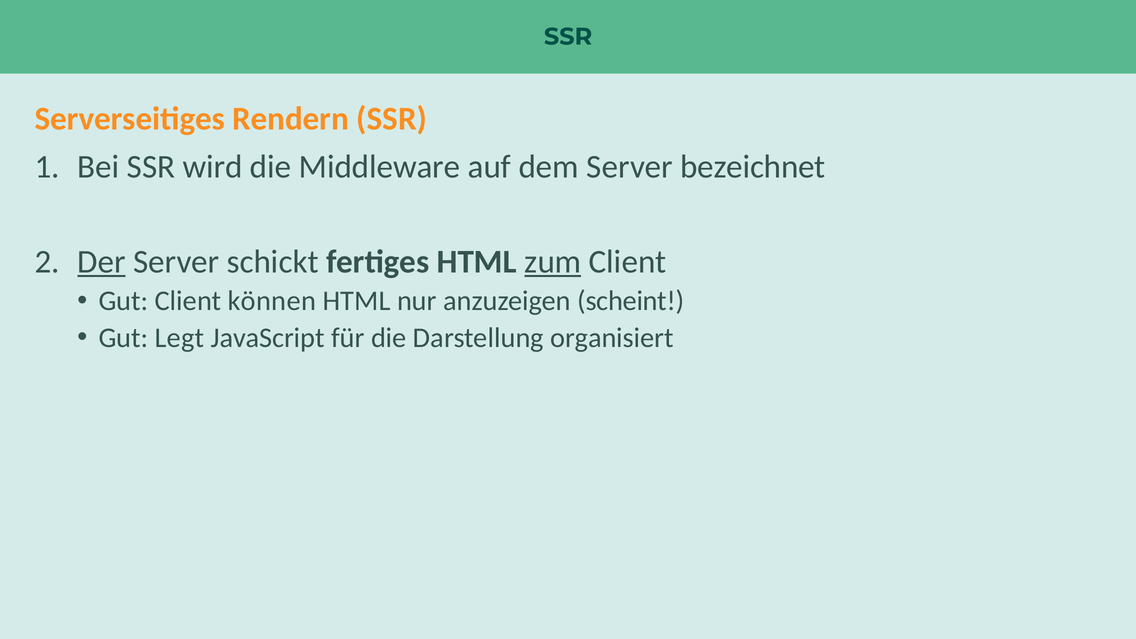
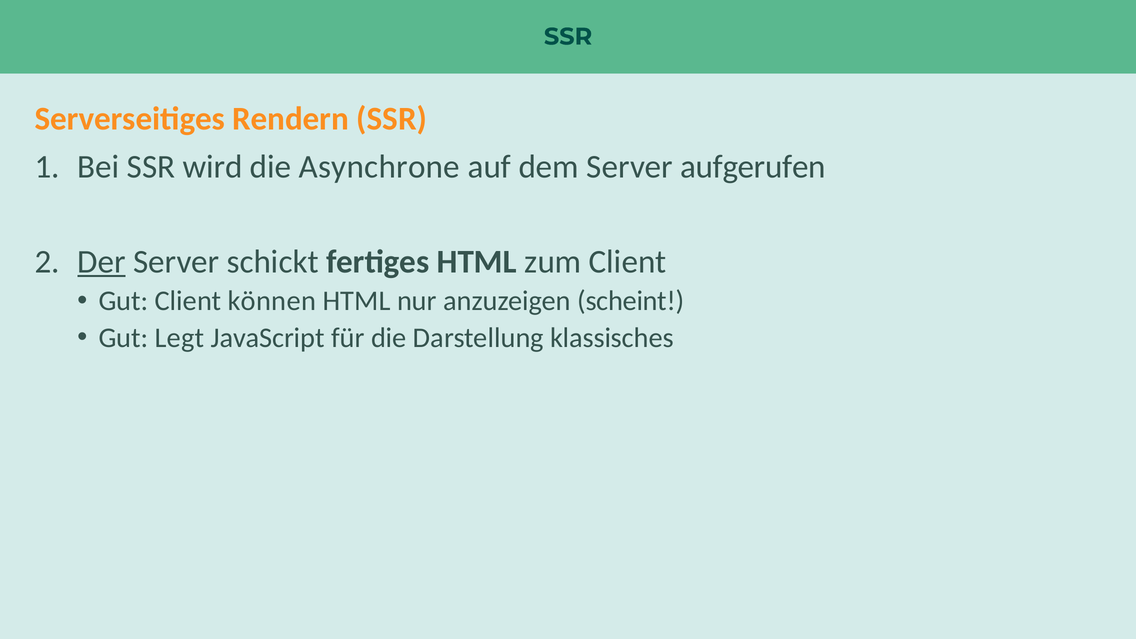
Middleware: Middleware -> Asynchrone (379, 167)
bezeichnet: bezeichnet -> aufgerufen (753, 167)
zum underline: present -> none (553, 262)
organisiert: organisiert -> klassisches (612, 338)
